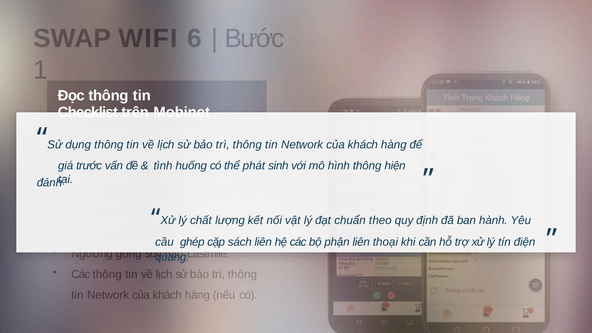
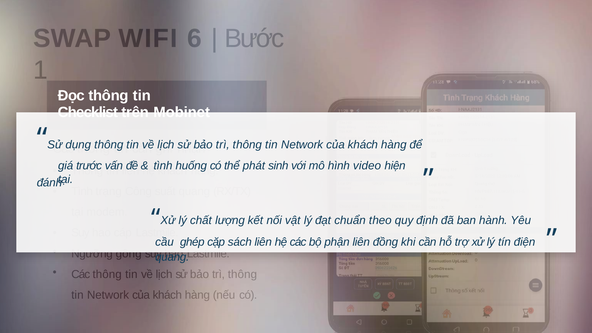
hình thông: thông -> video (367, 166)
thoại: thoại -> đồng (385, 242)
